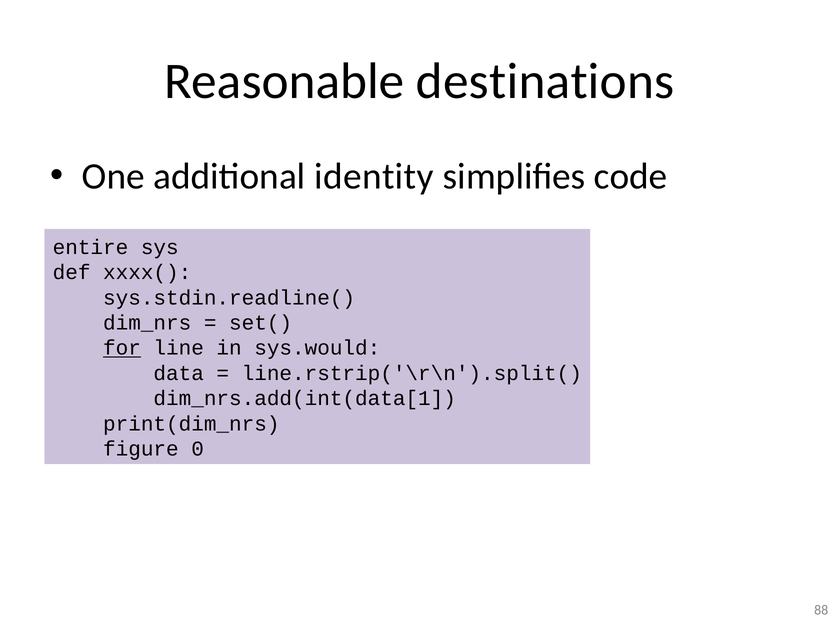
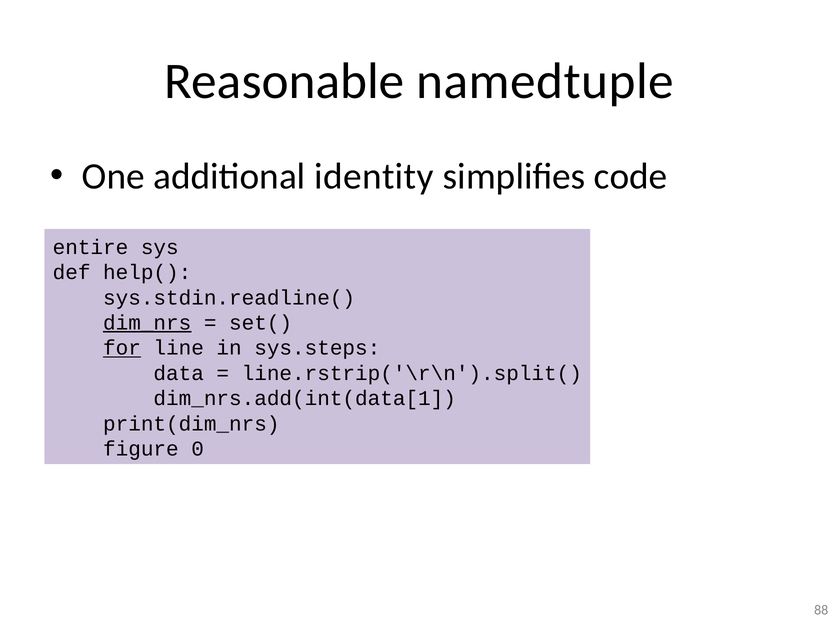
destinations: destinations -> namedtuple (545, 81)
xxxx(: xxxx( -> help( (147, 272)
dim_nrs underline: none -> present (147, 323)
sys.would: sys.would -> sys.steps (317, 348)
